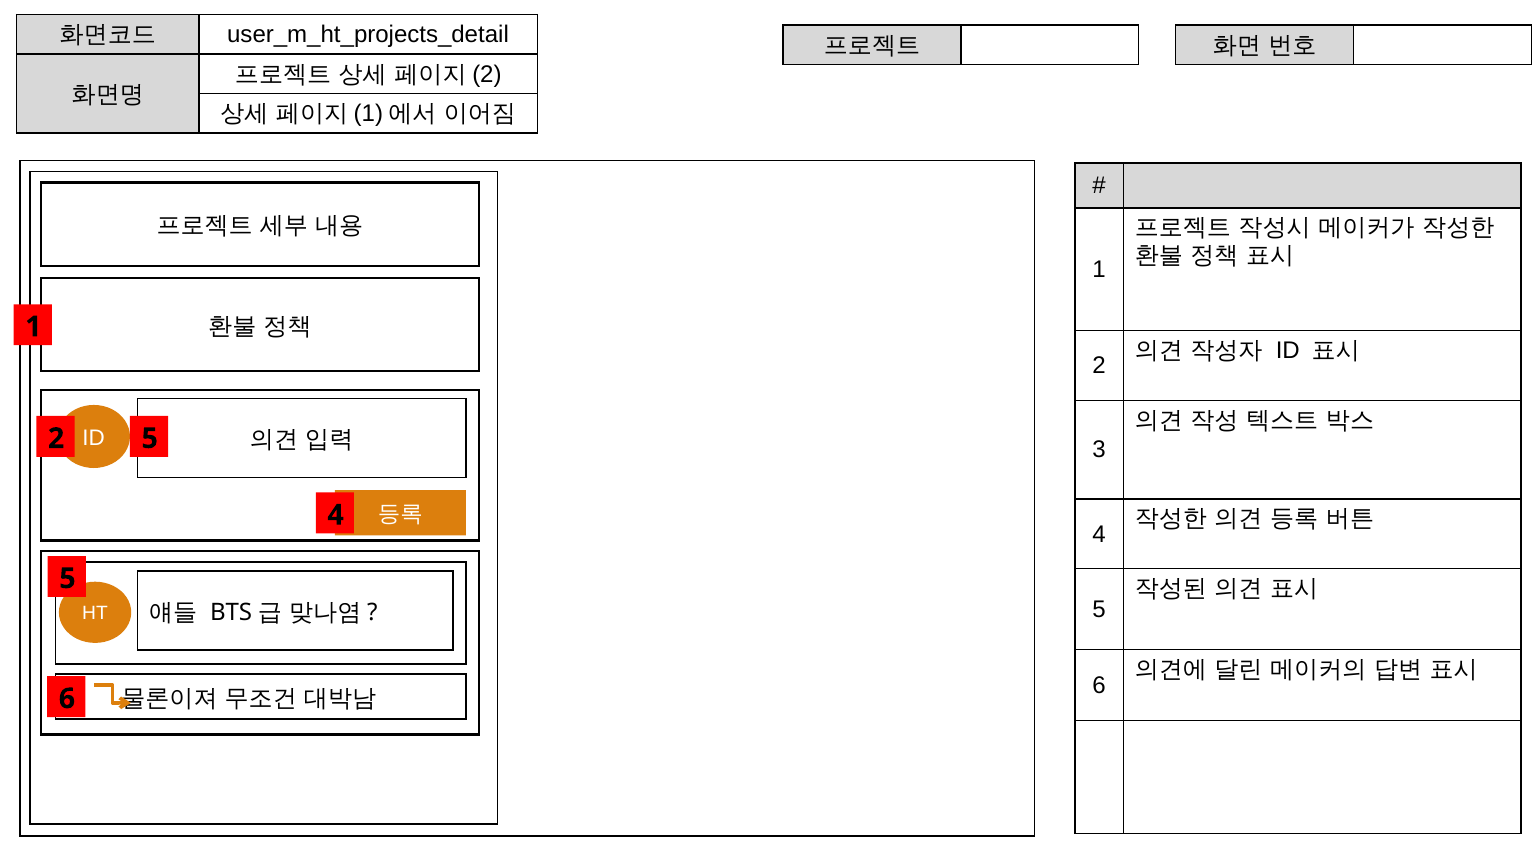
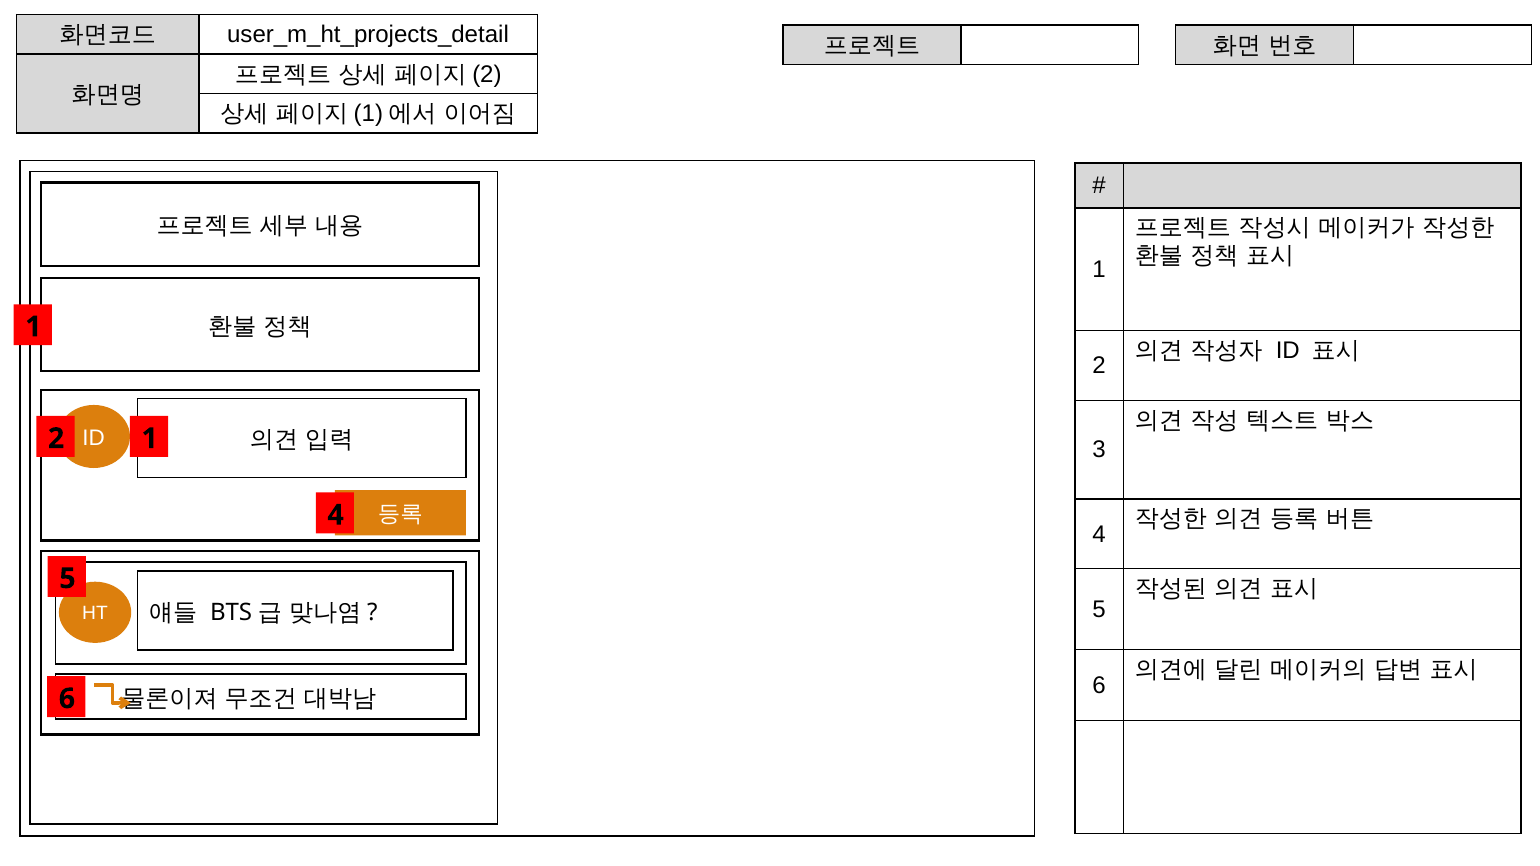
2 5: 5 -> 1 (150, 439)
